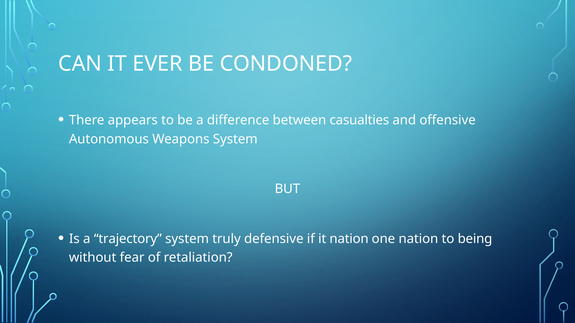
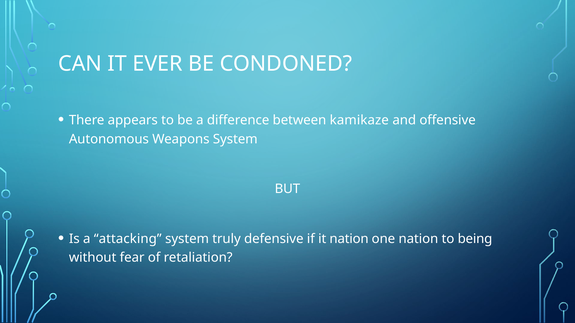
casualties: casualties -> kamikaze (359, 120)
trajectory: trajectory -> attacking (128, 239)
